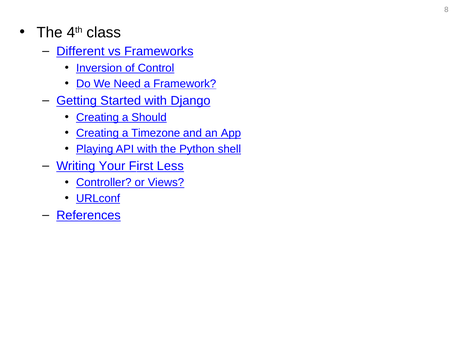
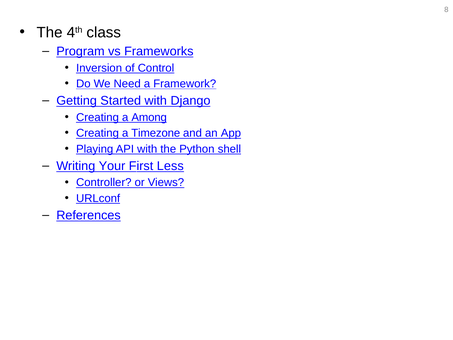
Different: Different -> Program (80, 51)
Should: Should -> Among (149, 117)
